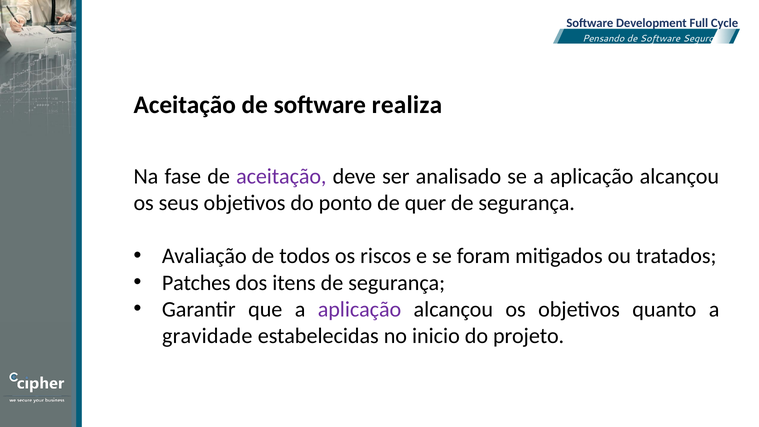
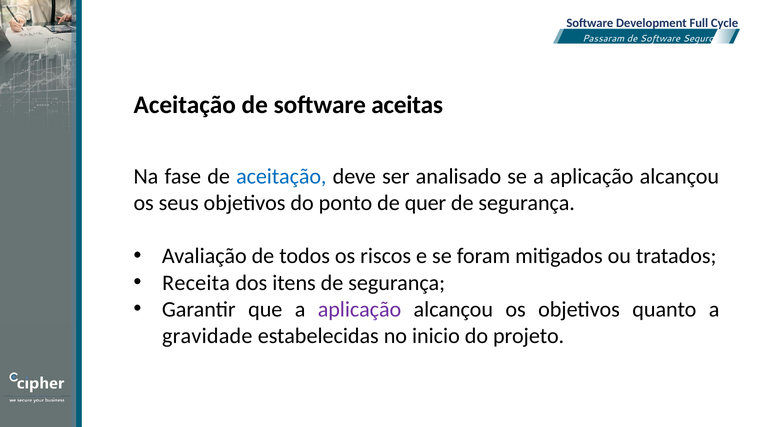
Pensando: Pensando -> Passaram (603, 38)
realiza: realiza -> aceitas (407, 105)
aceitação colour: purple -> blue (281, 176)
Patches: Patches -> Receita (196, 283)
